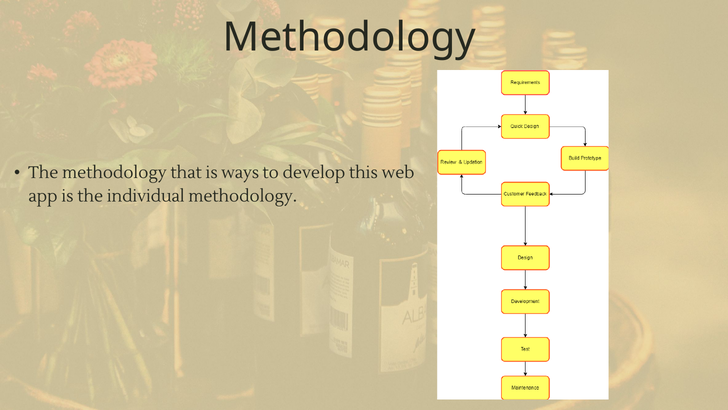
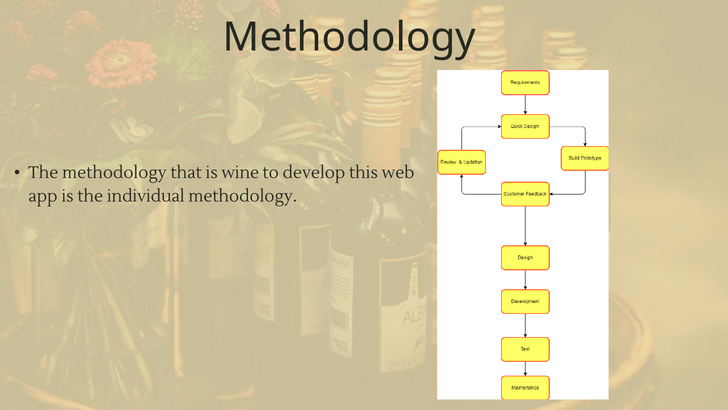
ways: ways -> wine (240, 173)
